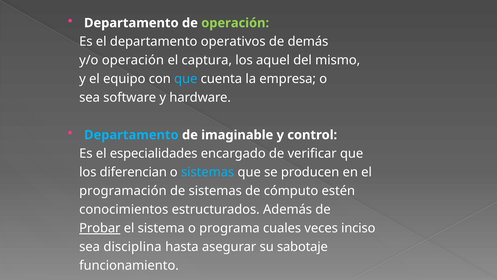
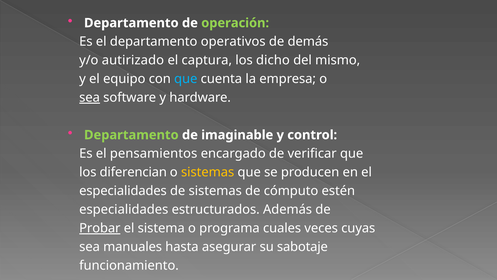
y/o operación: operación -> autirizado (133, 60)
aquel: aquel -> dicho (273, 60)
sea underline: none -> present (90, 97)
Departamento colour: light blue -> light green (131, 135)
especialidades: especialidades -> pensamientos (154, 153)
sistemas colour: light blue -> yellow (208, 172)
programación: programación -> especialidades (123, 191)
conocimientos: conocimientos -> especialidades (124, 209)
inciso: inciso -> cuyas (358, 228)
disciplina: disciplina -> manuales (133, 247)
